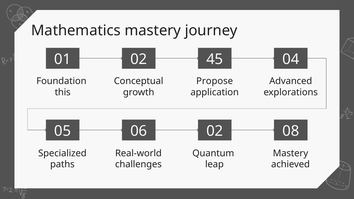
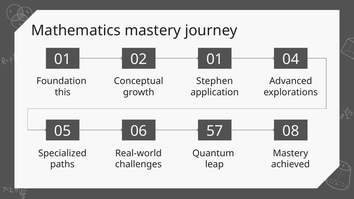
02 45: 45 -> 01 (215, 59)
Propose: Propose -> Stephen (215, 81)
06 02: 02 -> 57 (215, 131)
